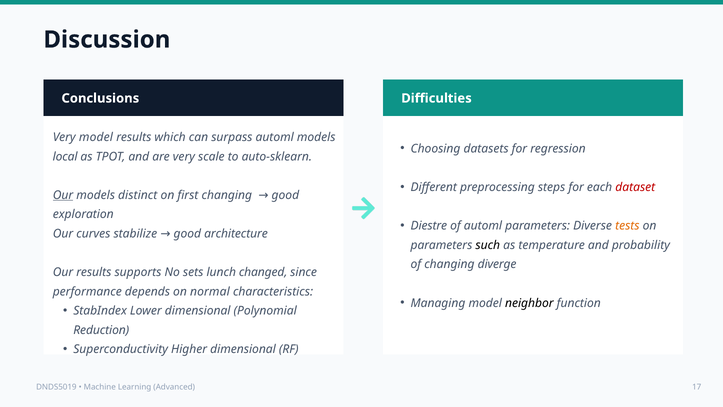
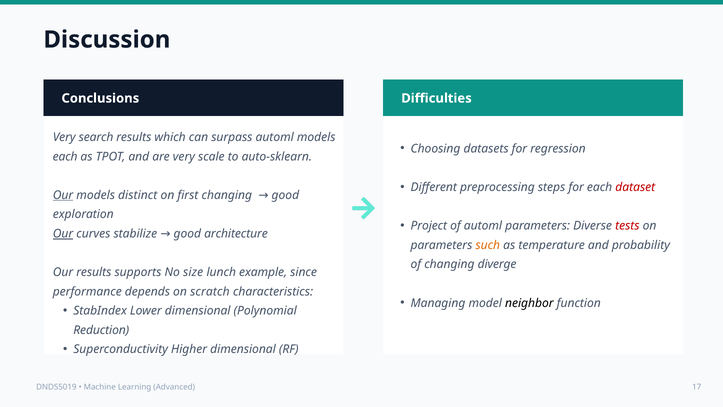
Very model: model -> search (96, 137)
local: local -> each (65, 156)
Diestre: Diestre -> Project (429, 226)
tests colour: orange -> red (627, 226)
Our underline: none -> present (63, 234)
such colour: black -> orange (488, 245)
sets: sets -> size (193, 272)
changed: changed -> example (263, 272)
normal: normal -> scratch (210, 291)
